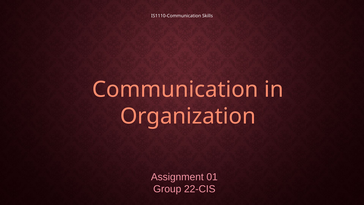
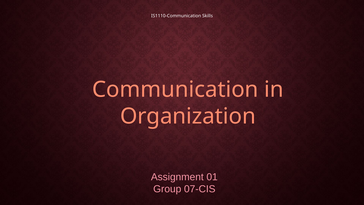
22-CIS: 22-CIS -> 07-CIS (200, 189)
